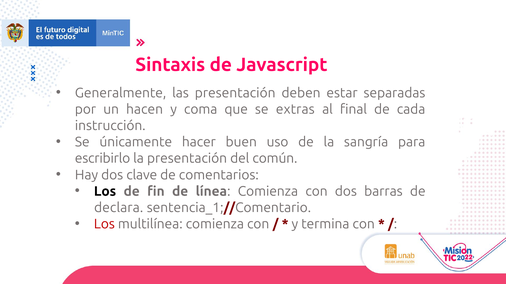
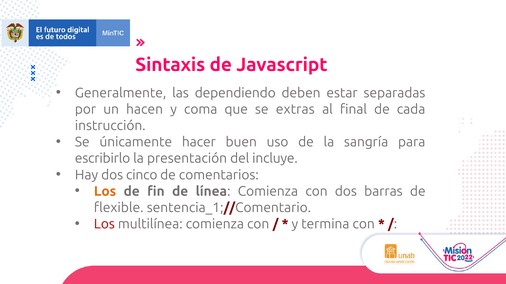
las presentación: presentación -> dependiendo (235, 93)
común: común -> incluye (275, 159)
clave: clave -> cinco (142, 175)
Los colour: black -> orange (105, 192)
declara: declara -> flexible (119, 208)
